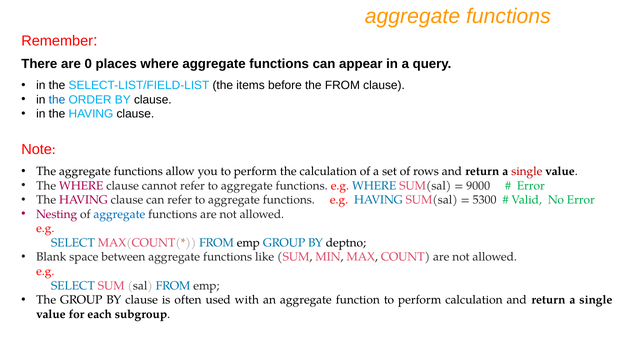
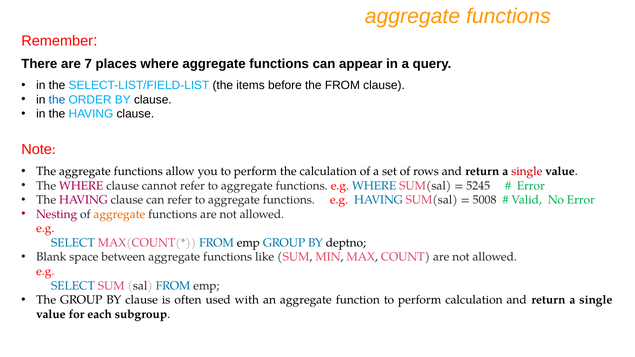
0: 0 -> 7 (88, 64)
9000: 9000 -> 5245 (478, 186)
5300: 5300 -> 5008 (485, 200)
aggregate colour: blue -> orange (119, 214)
